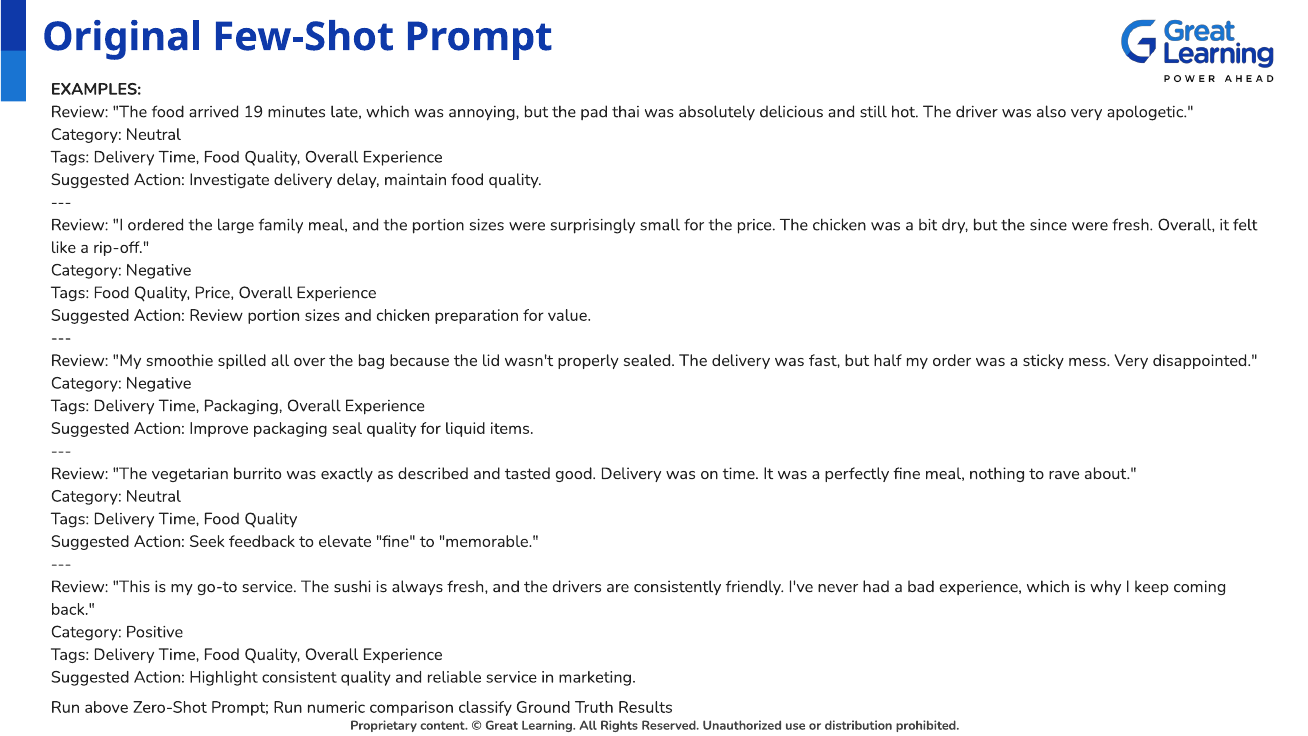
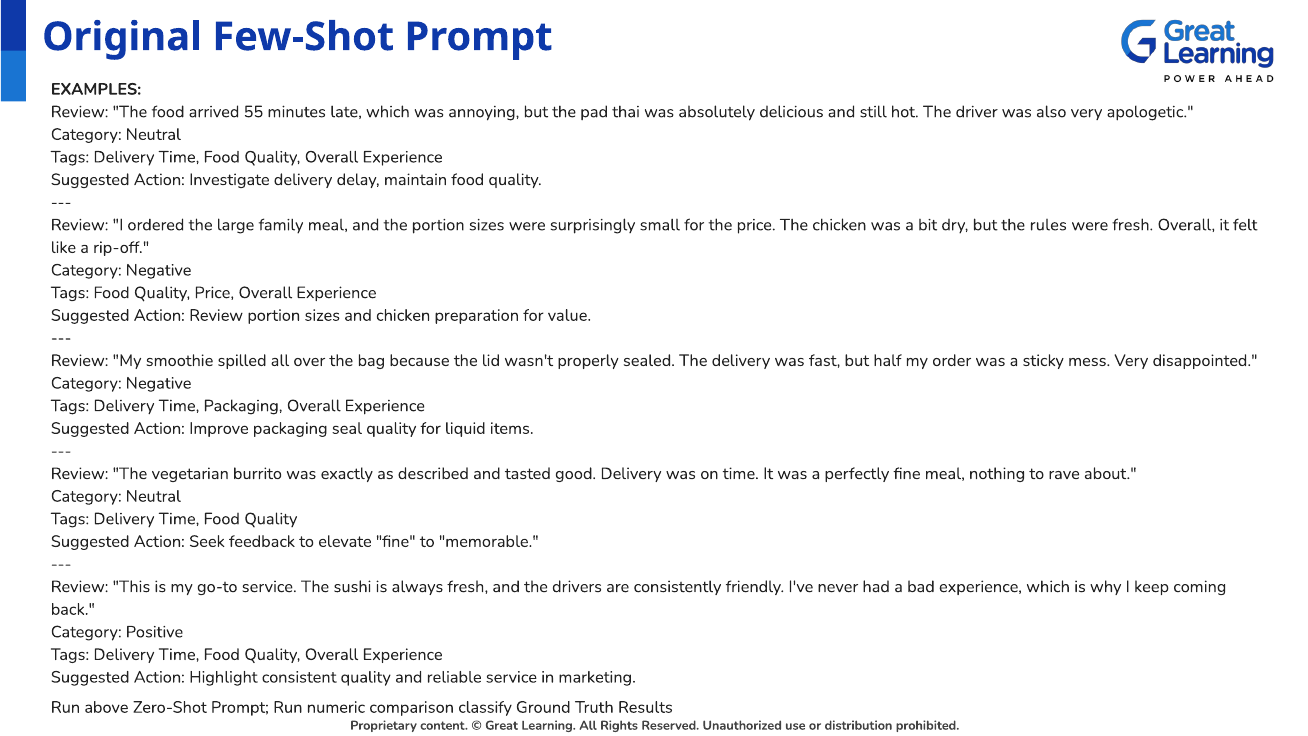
19: 19 -> 55 (253, 112)
since: since -> rules (1048, 225)
